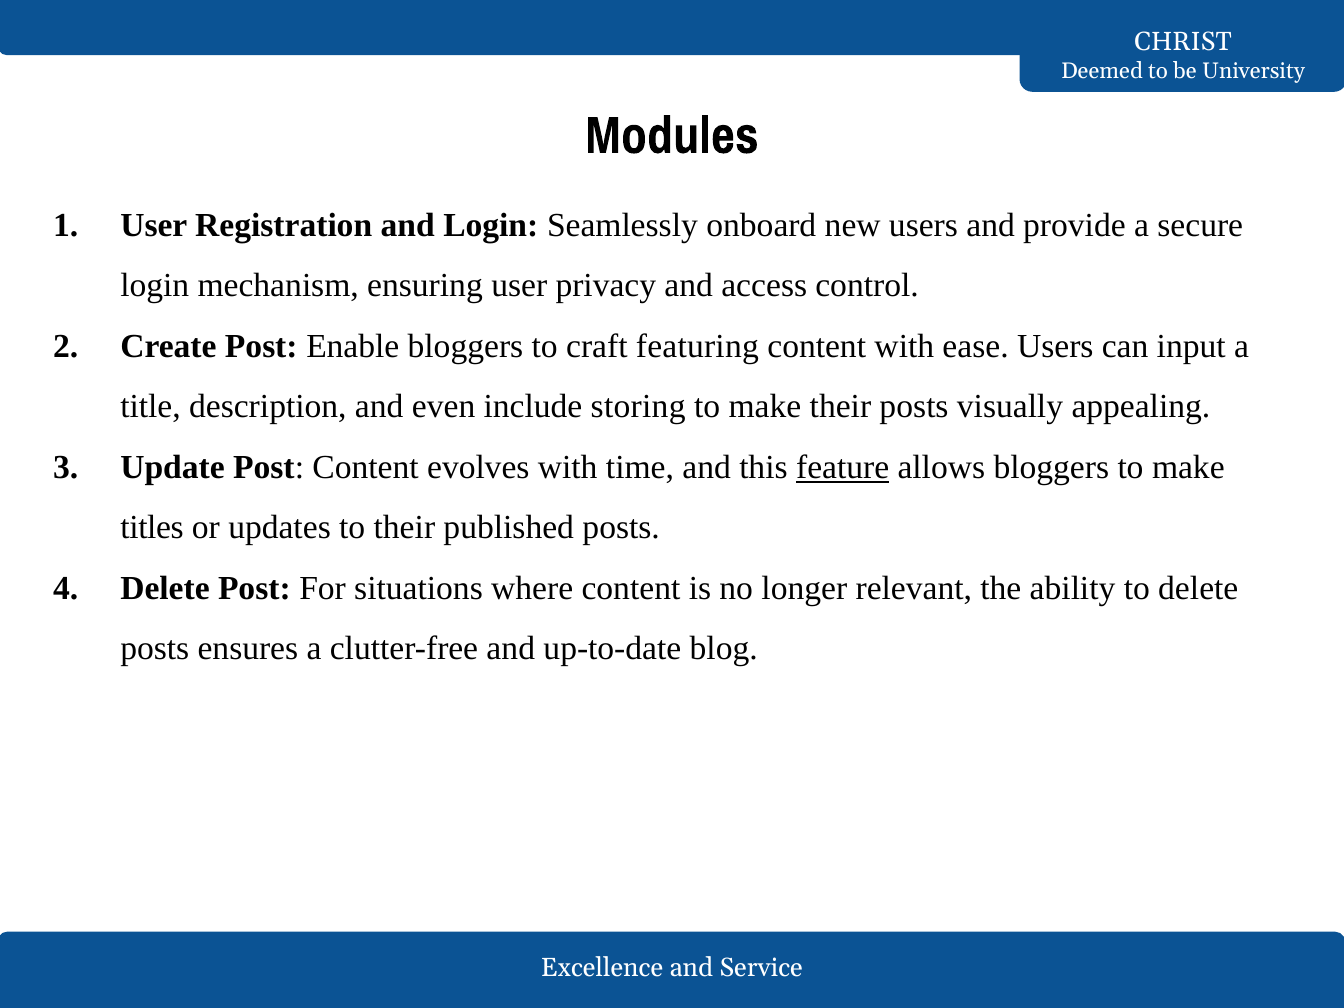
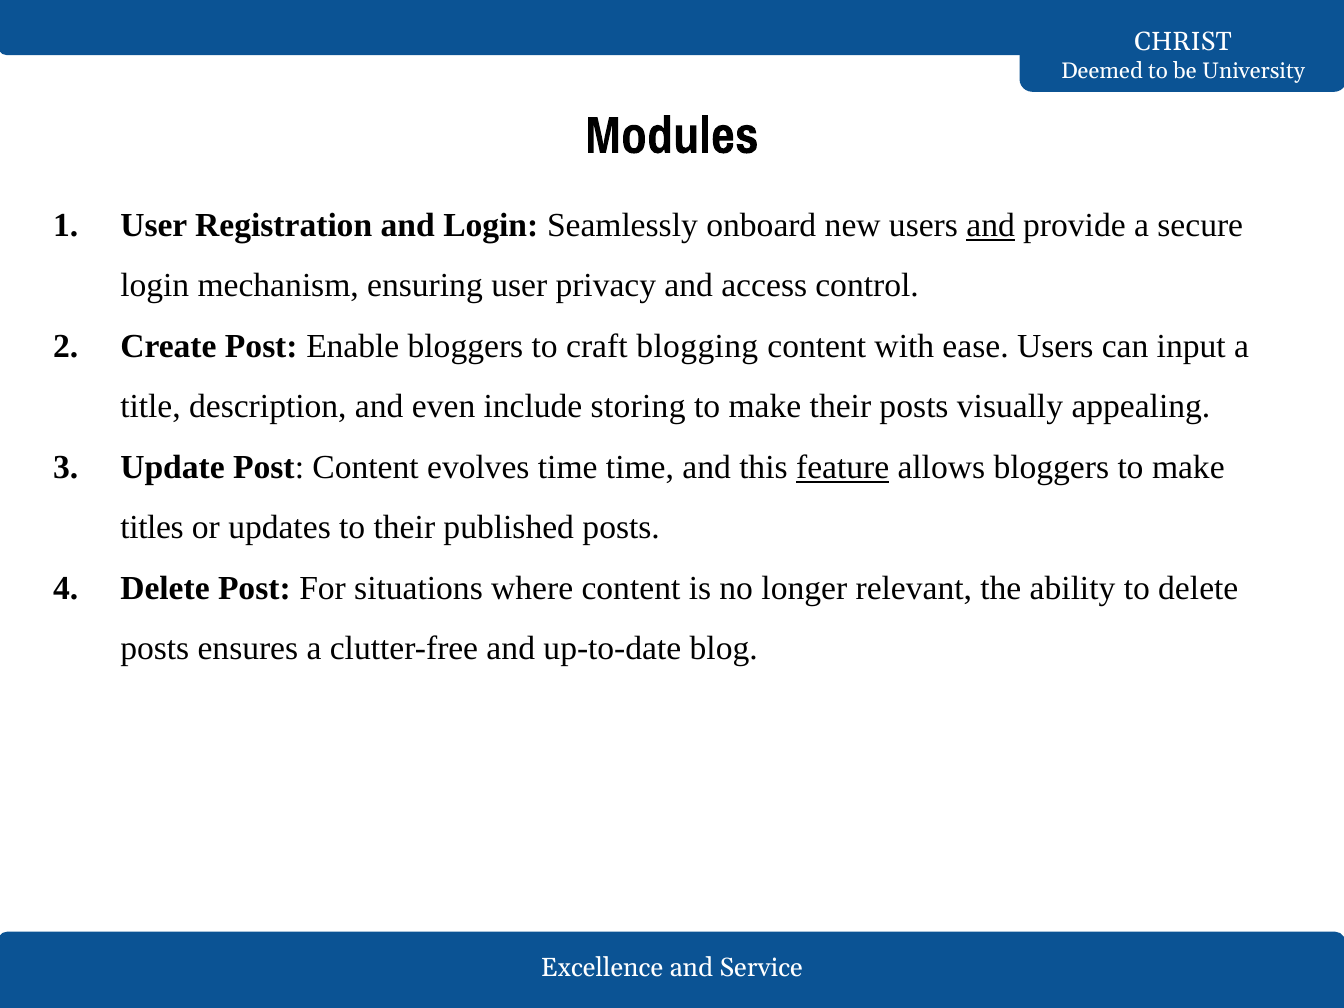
and underline: none -> present (991, 225)
featuring: featuring -> blogging (697, 346)
evolves with: with -> time (568, 467)
